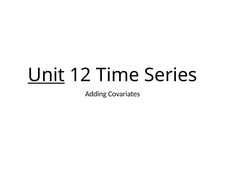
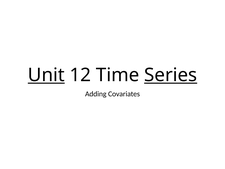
Series underline: none -> present (171, 75)
